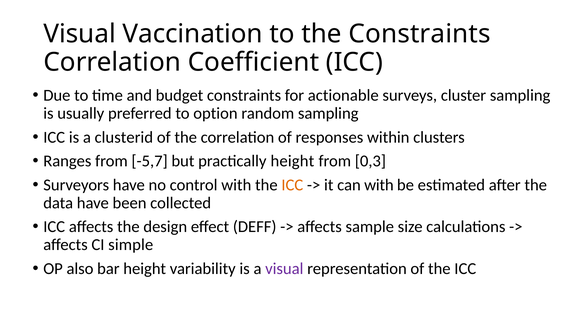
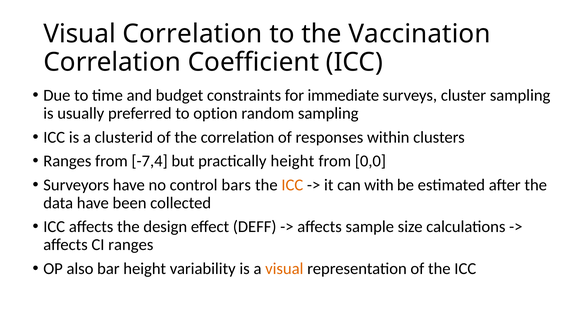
Visual Vaccination: Vaccination -> Correlation (193, 34)
the Constraints: Constraints -> Vaccination (420, 34)
actionable: actionable -> immediate (343, 95)
-5,7: -5,7 -> -7,4 (150, 161)
0,3: 0,3 -> 0,0 (370, 161)
control with: with -> bars (236, 185)
CI simple: simple -> ranges (131, 244)
visual colour: purple -> orange (284, 268)
